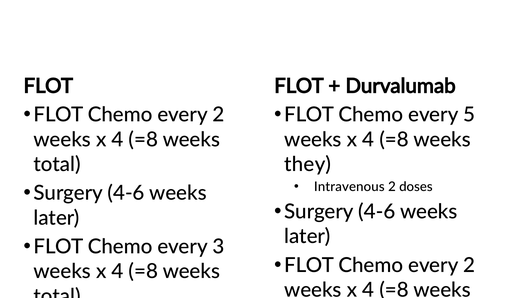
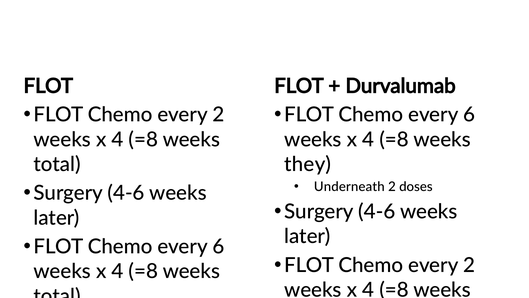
5: 5 -> 6 (469, 115)
Intravenous: Intravenous -> Underneath (349, 187)
3: 3 -> 6 (218, 246)
